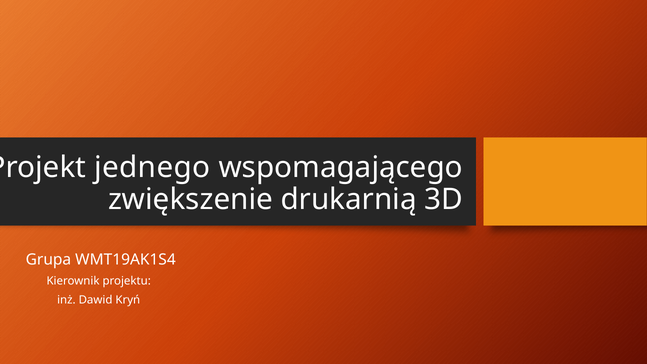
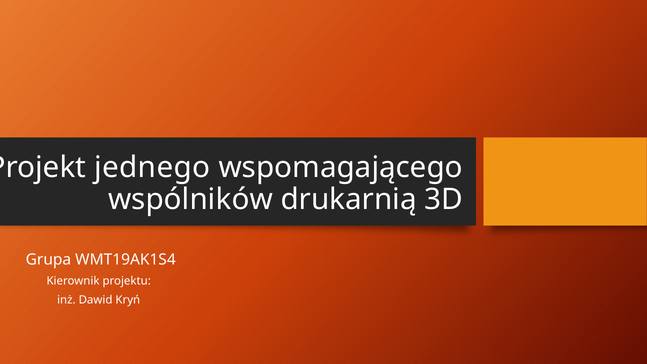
zwiększenie: zwiększenie -> wspólników (190, 199)
